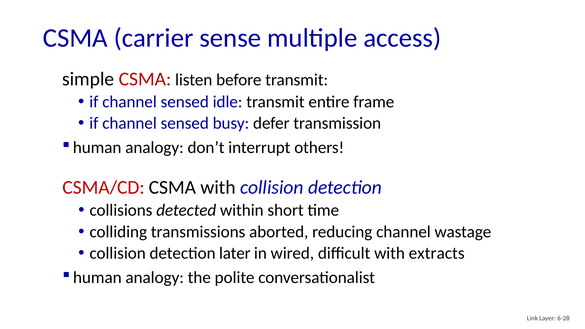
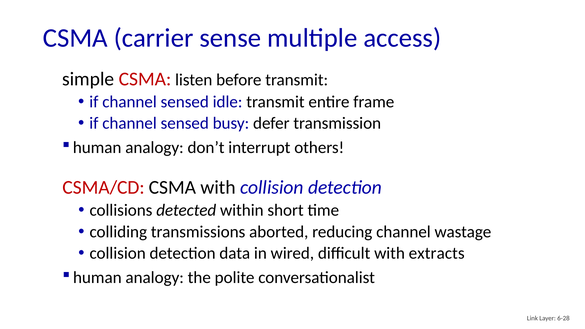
later: later -> data (235, 253)
